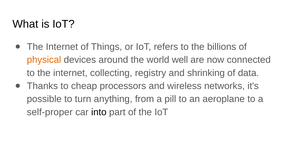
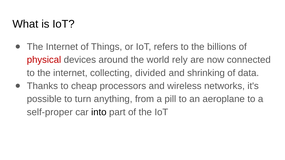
physical colour: orange -> red (44, 60)
well: well -> rely (180, 60)
registry: registry -> divided (150, 73)
